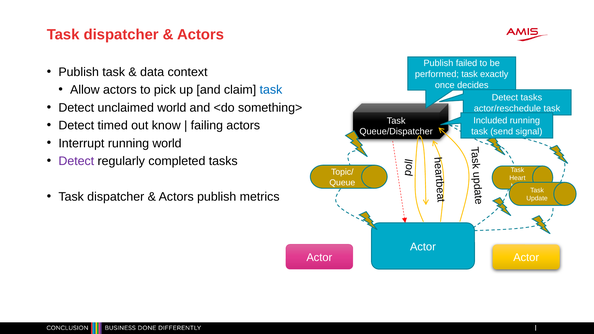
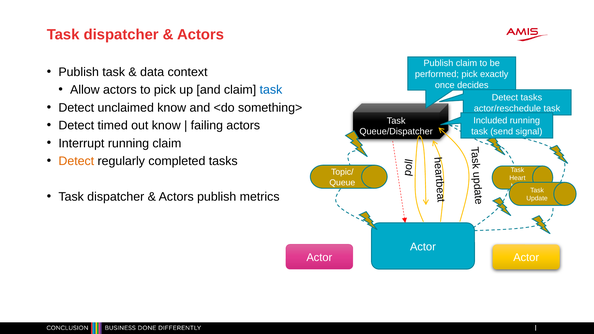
Publish failed: failed -> claim (466, 63)
performed task: task -> pick (469, 74)
unclaimed world: world -> know (172, 108)
running world: world -> claim (167, 143)
Detect colour: purple -> orange (76, 161)
